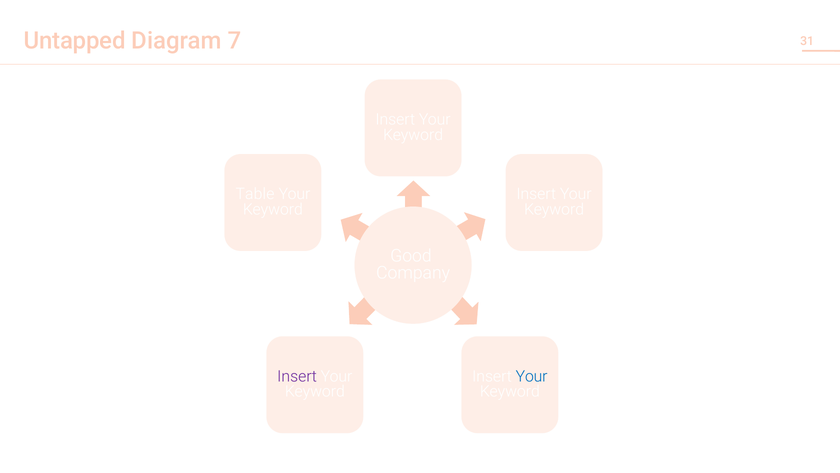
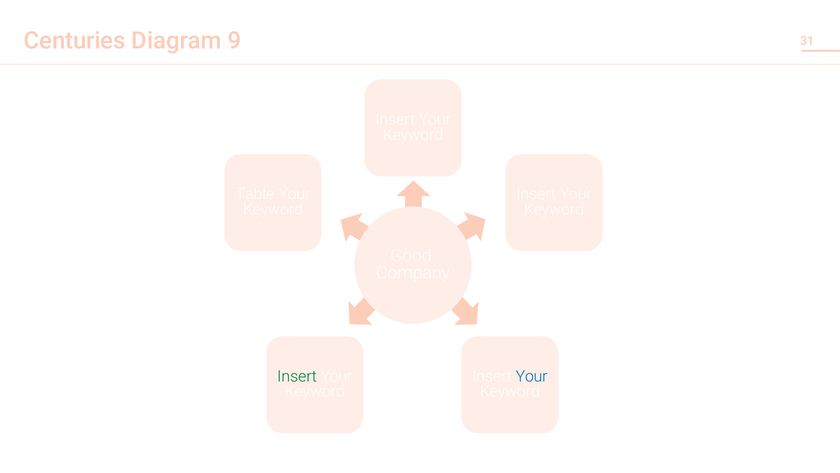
Untapped: Untapped -> Centuries (75, 41)
7: 7 -> 9 (235, 41)
Insert colour: purple -> green (297, 376)
